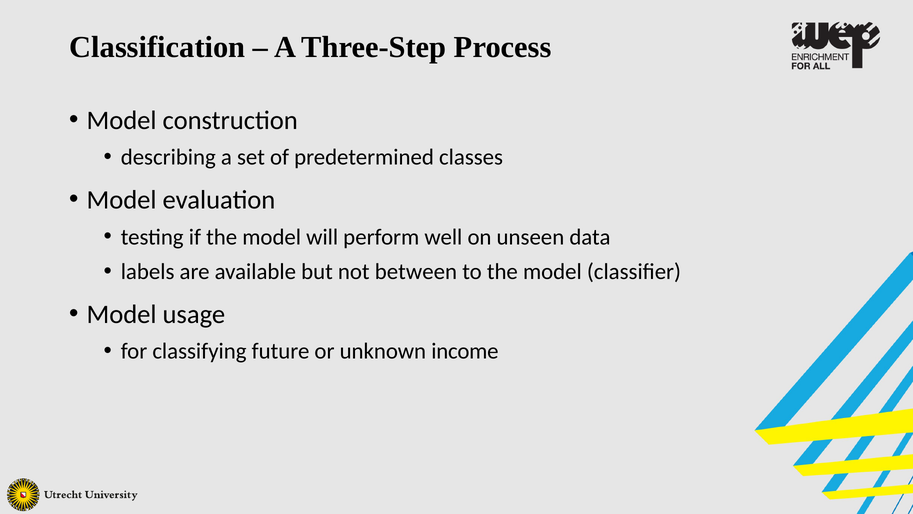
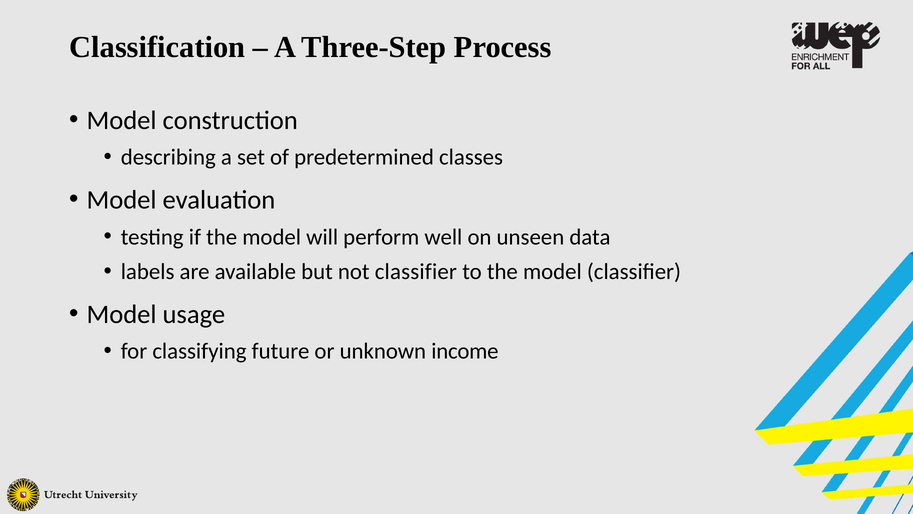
not between: between -> classifier (416, 272)
